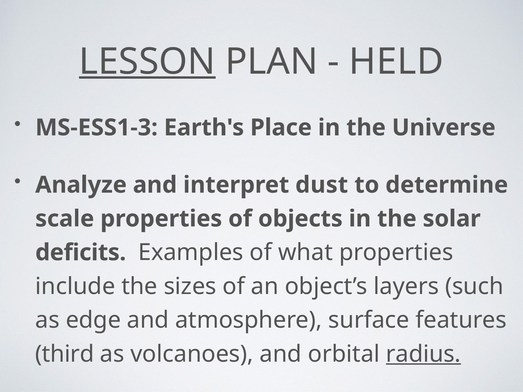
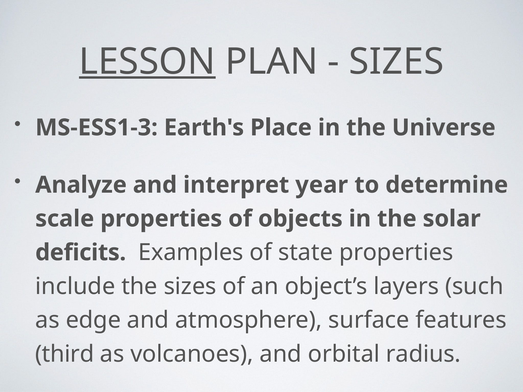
HELD: HELD -> SIZES (396, 62)
dust: dust -> year (322, 185)
what: what -> state (305, 253)
radius underline: present -> none (423, 354)
